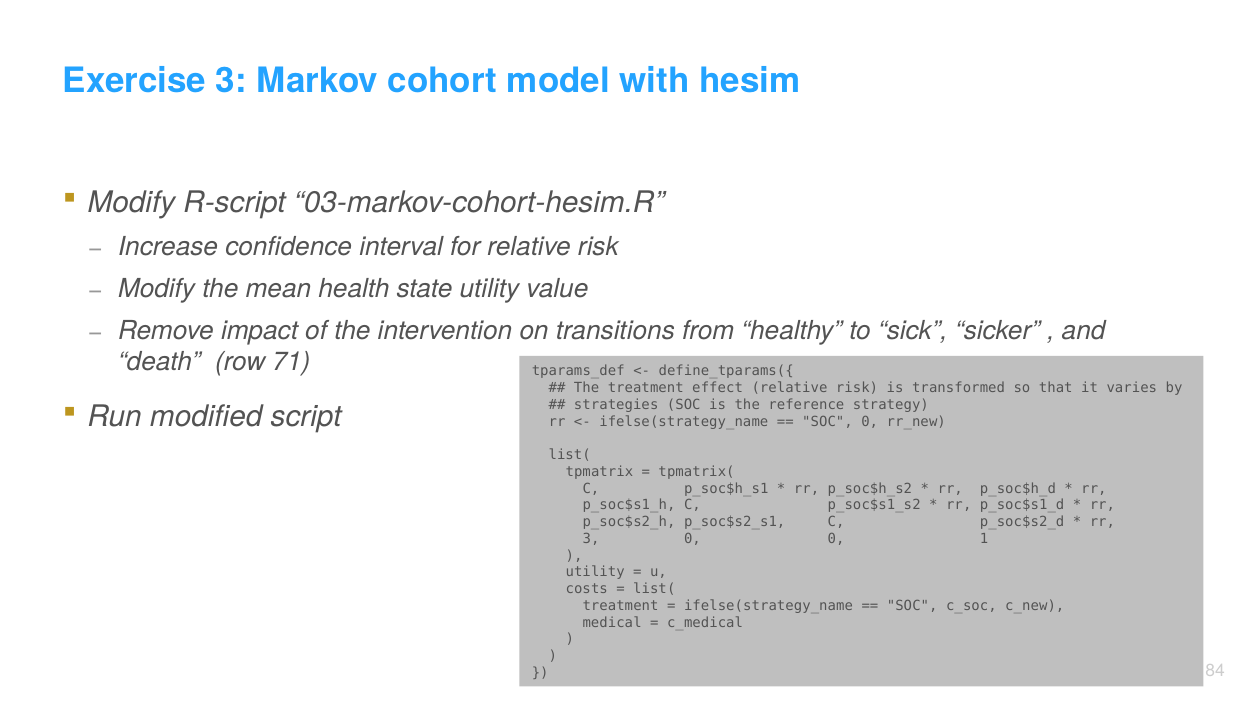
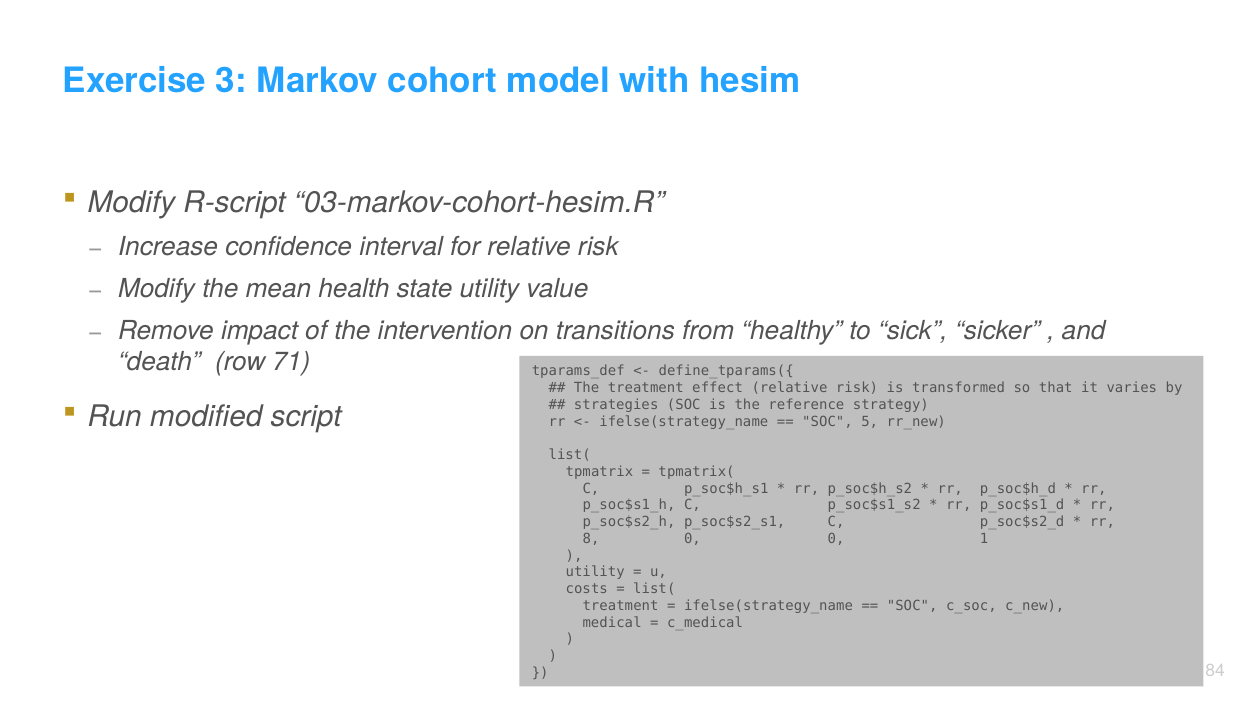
SOC 0: 0 -> 5 (870, 422)
3: 3 -> 8 (591, 539)
